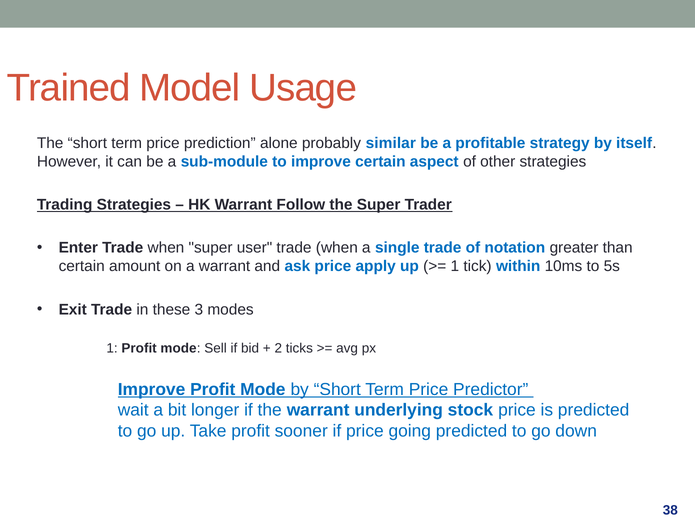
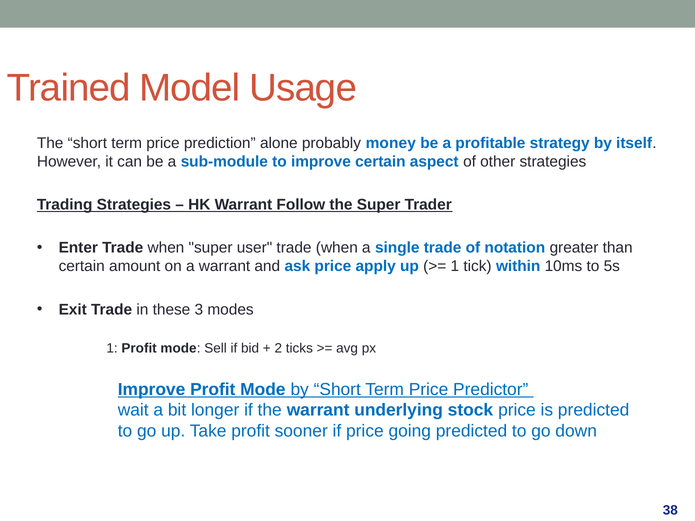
similar: similar -> money (391, 143)
